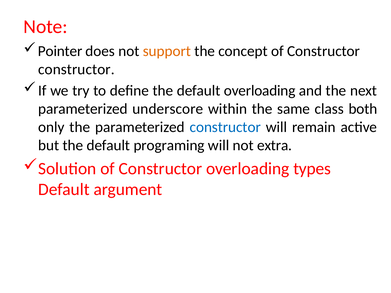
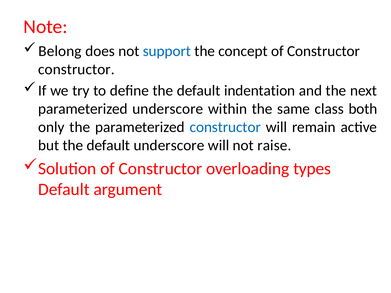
Pointer: Pointer -> Belong (60, 51)
support colour: orange -> blue (167, 51)
default overloading: overloading -> indentation (260, 91)
default programing: programing -> underscore (169, 146)
extra: extra -> raise (274, 146)
